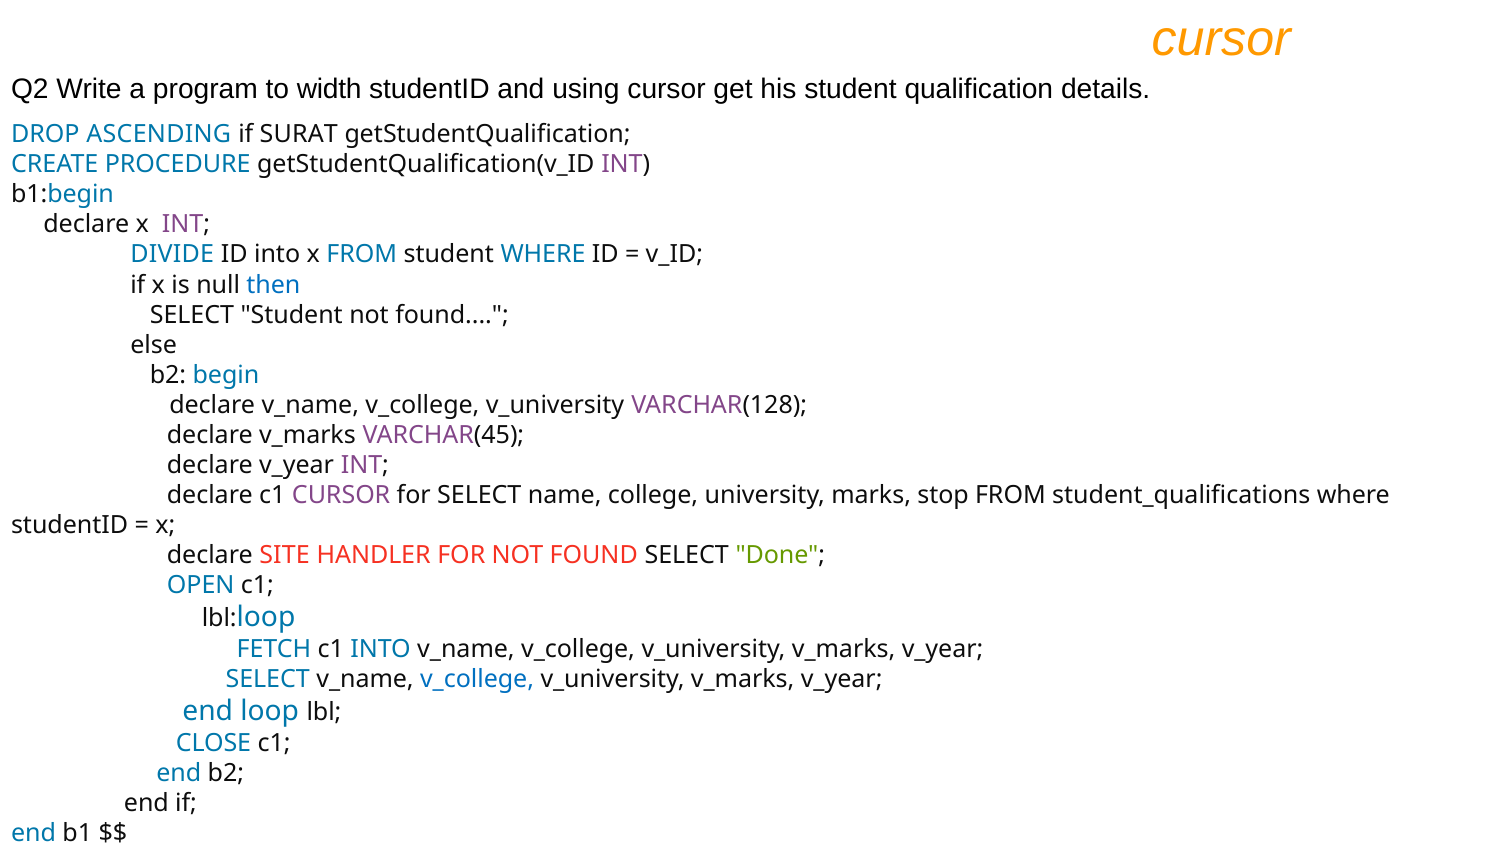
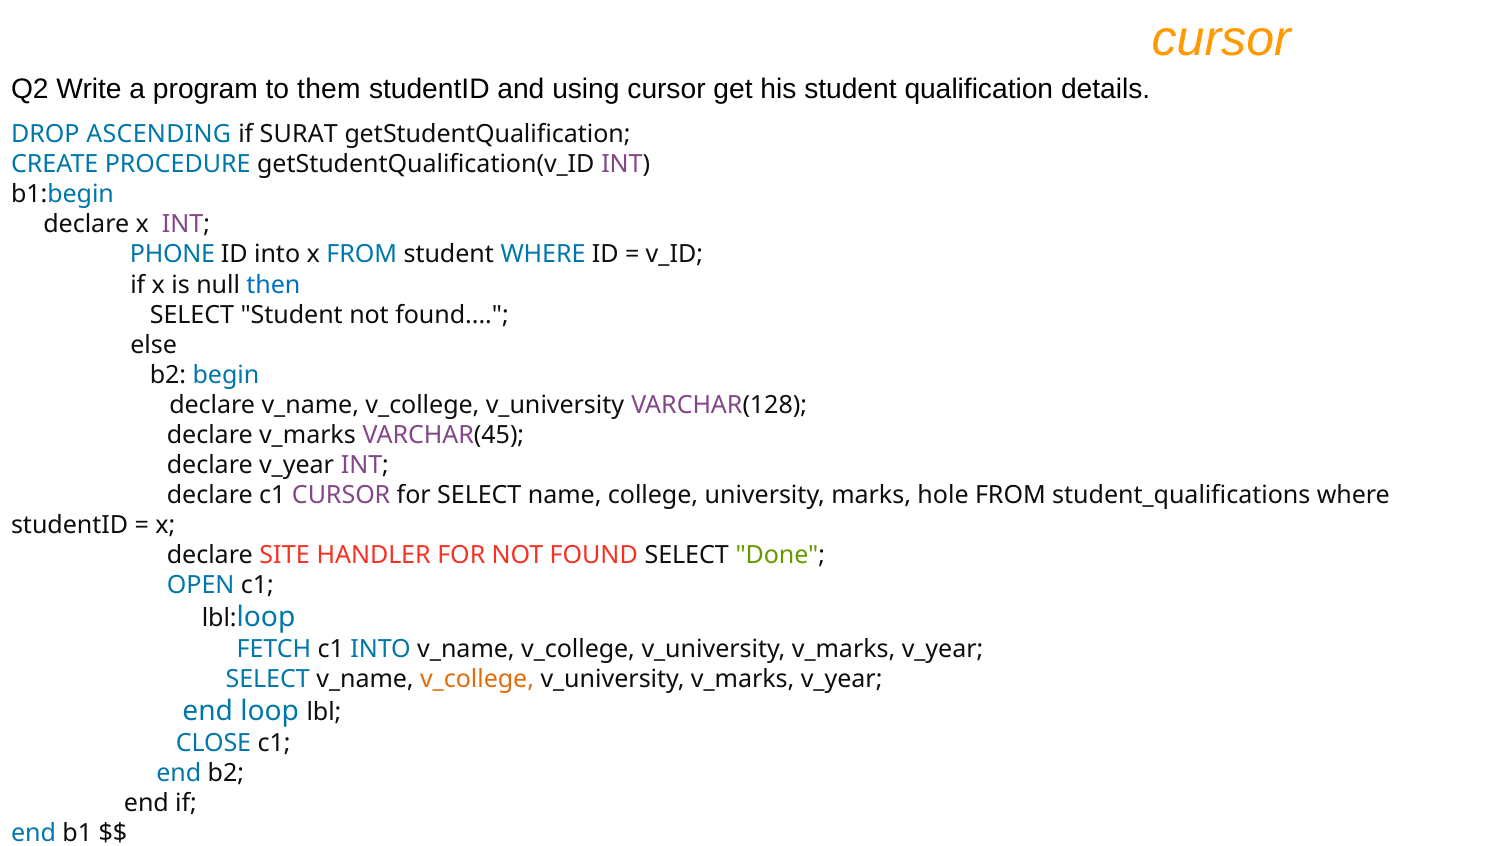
width: width -> them (329, 89)
DIVIDE: DIVIDE -> PHONE (173, 255)
stop: stop -> hole (943, 495)
v_college colour: blue -> orange (477, 679)
